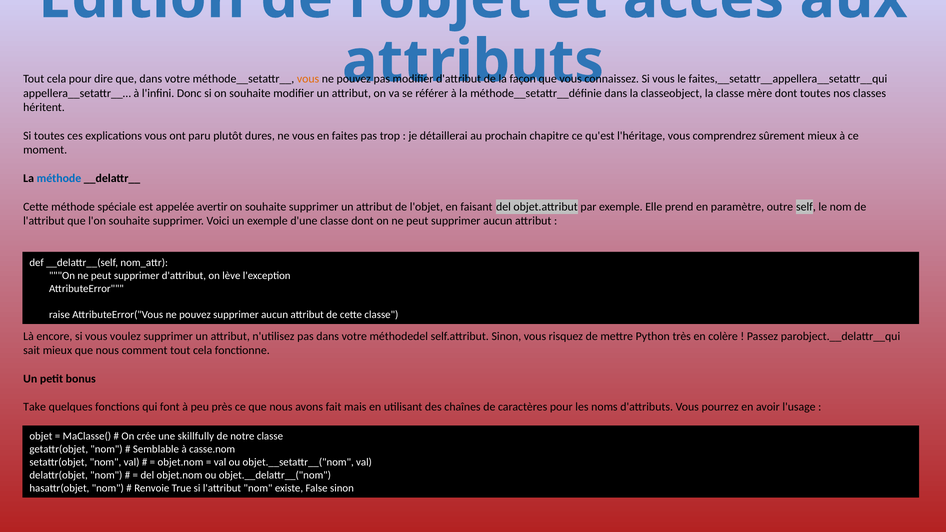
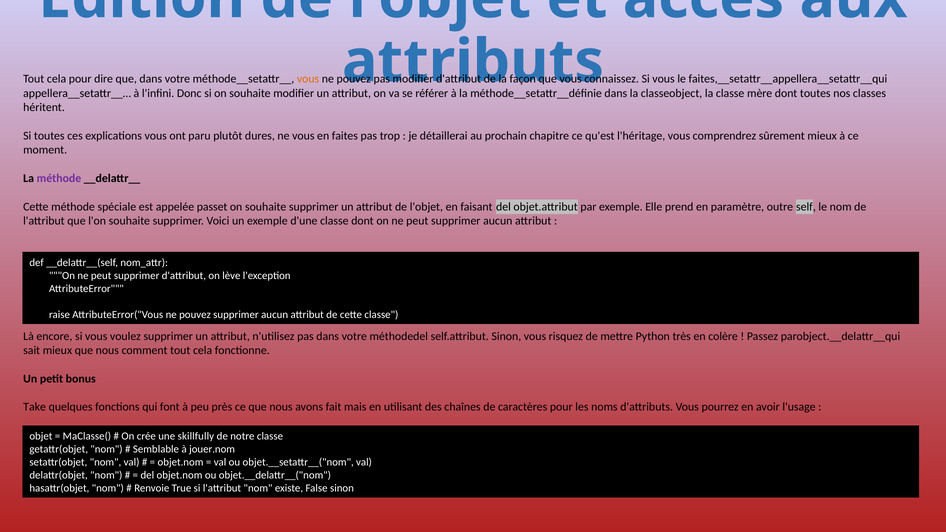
méthode colour: blue -> purple (59, 178)
avertir: avertir -> passet (212, 207)
casse.nom: casse.nom -> jouer.nom (212, 449)
